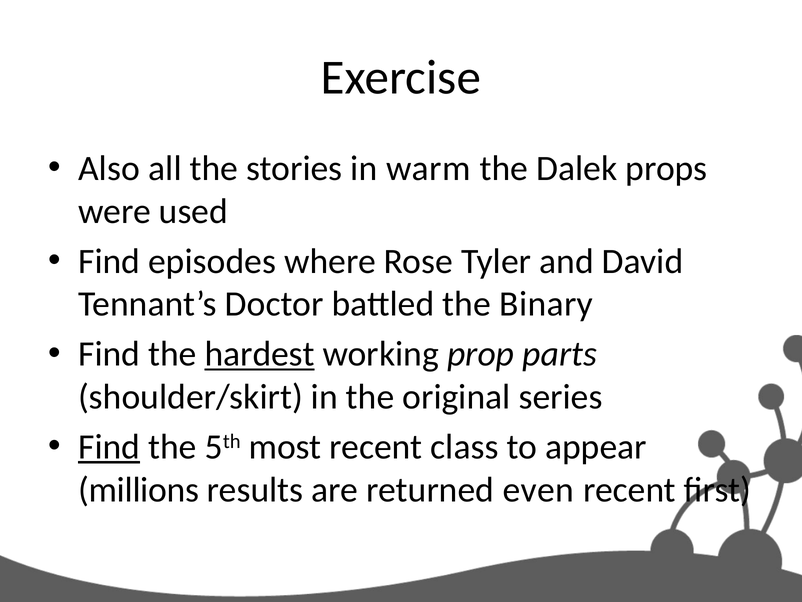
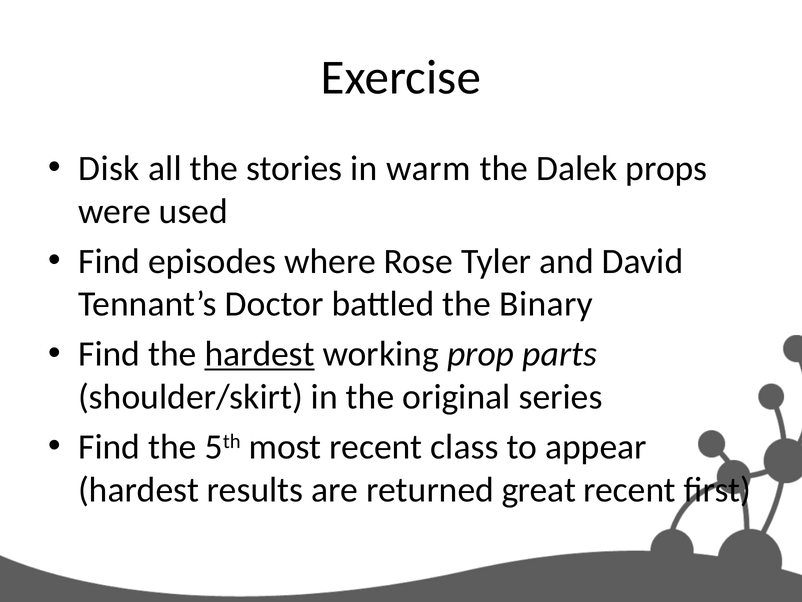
Also: Also -> Disk (109, 168)
Find underline: present -> none (109, 447)
millions: millions -> hardest (139, 489)
even: even -> great (539, 489)
